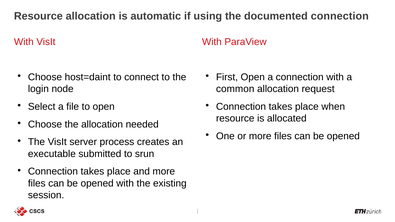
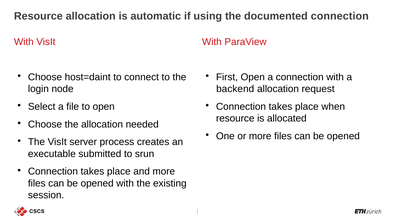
common: common -> backend (235, 89)
